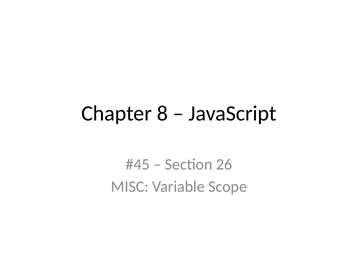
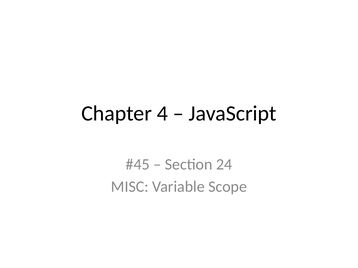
8: 8 -> 4 (162, 114)
26: 26 -> 24 (224, 165)
